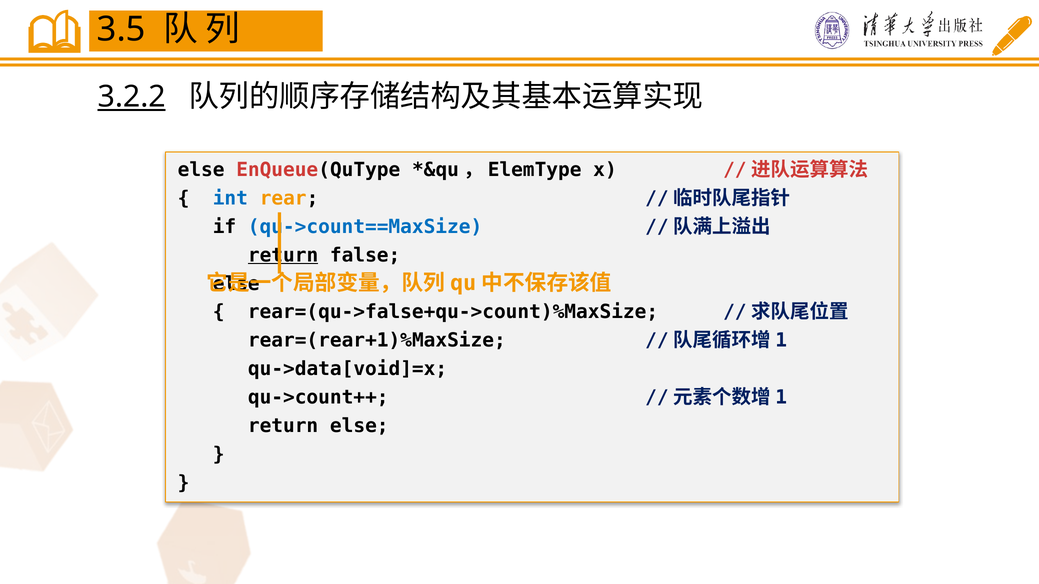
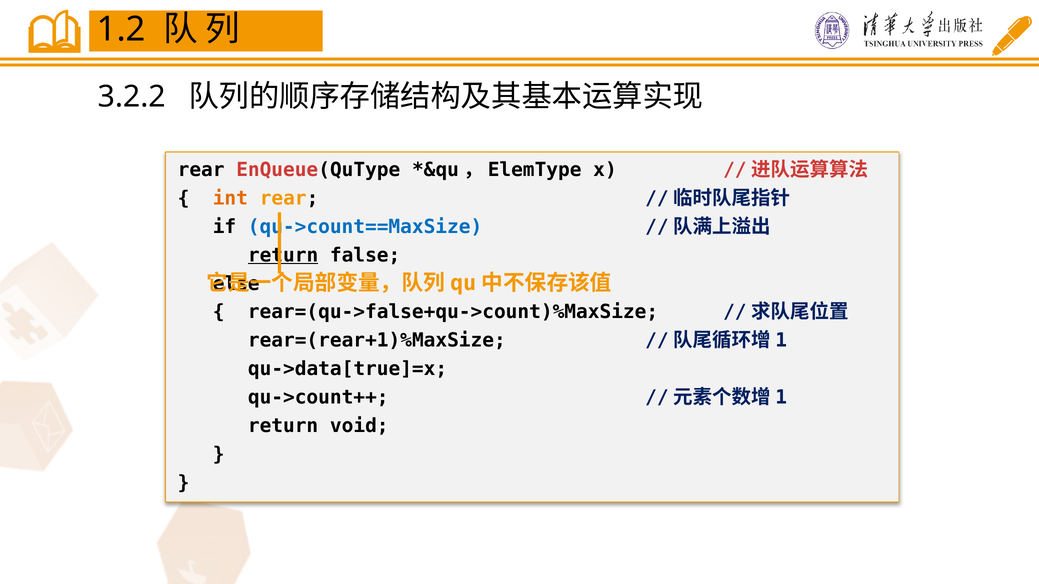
3.5: 3.5 -> 1.2 (121, 30)
3.2.2 underline: present -> none (132, 97)
else: else -> rear (201, 170)
int colour: blue -> orange (230, 198)
qu->data[void]=x: qu->data[void]=x -> qu->data[true]=x (348, 369)
return else: else -> void (359, 426)
